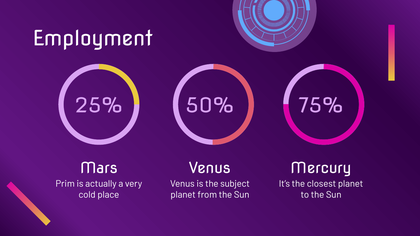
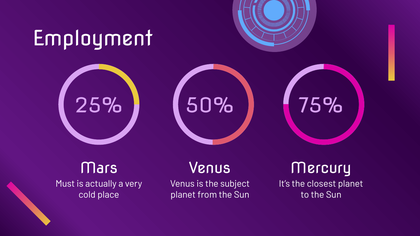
Prim: Prim -> Must (65, 184)
